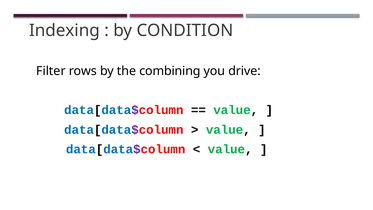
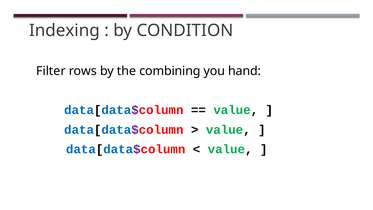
drive: drive -> hand (245, 71)
